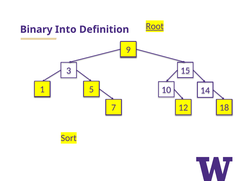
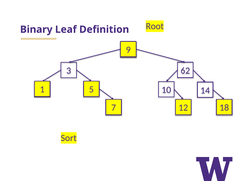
Root underline: present -> none (155, 26)
Into: Into -> Leaf (66, 29)
15: 15 -> 62 (185, 70)
